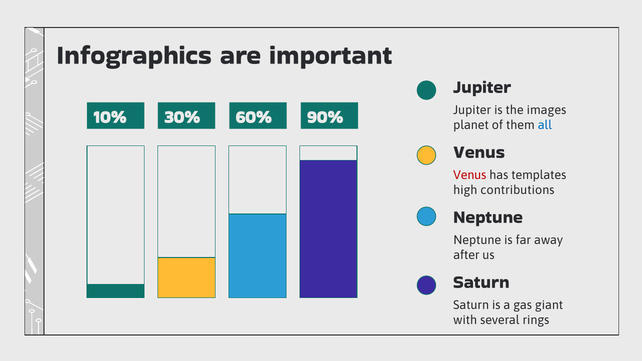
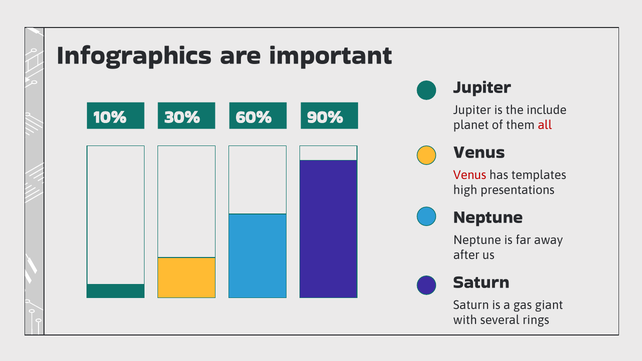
images: images -> include (547, 110)
all colour: blue -> red (545, 125)
contributions: contributions -> presentations (518, 190)
